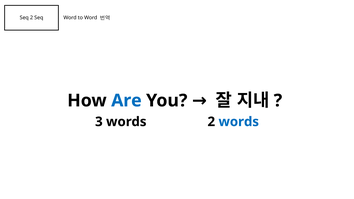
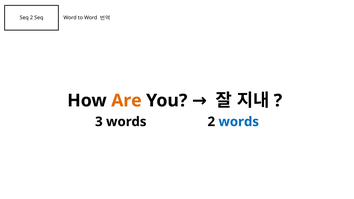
Are colour: blue -> orange (126, 101)
